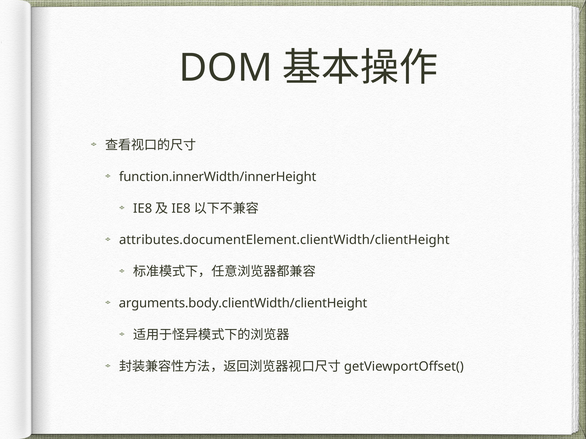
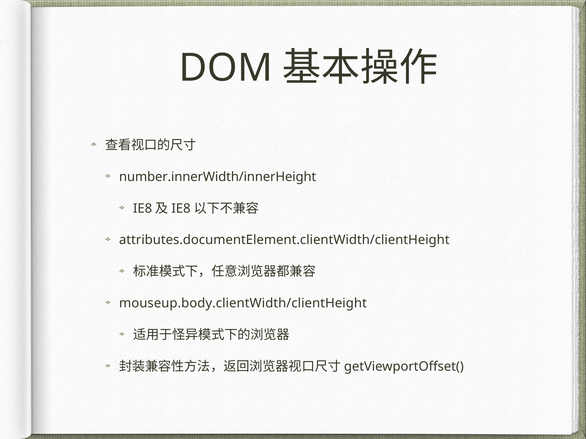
function.innerWidth/innerHeight: function.innerWidth/innerHeight -> number.innerWidth/innerHeight (218, 177)
arguments.body.clientWidth/clientHeight: arguments.body.clientWidth/clientHeight -> mouseup.body.clientWidth/clientHeight (243, 304)
